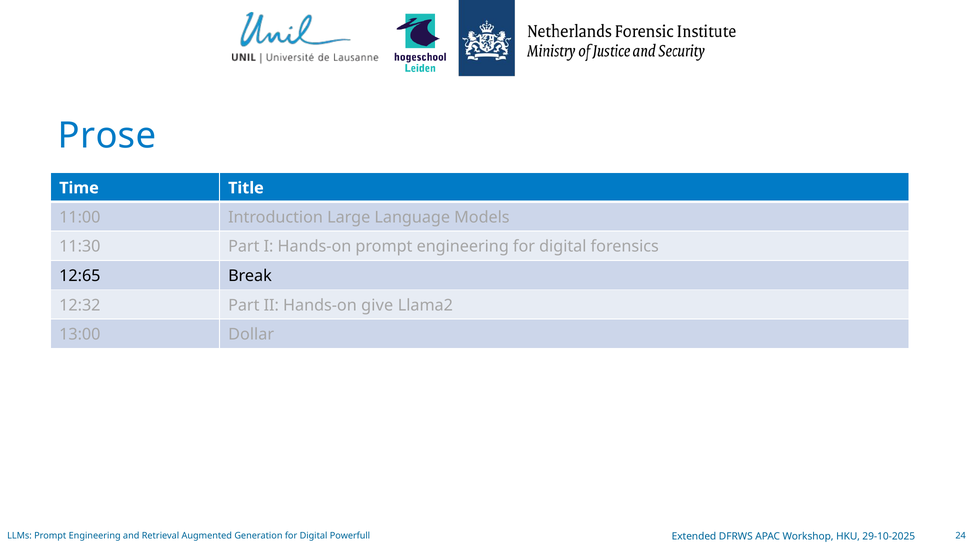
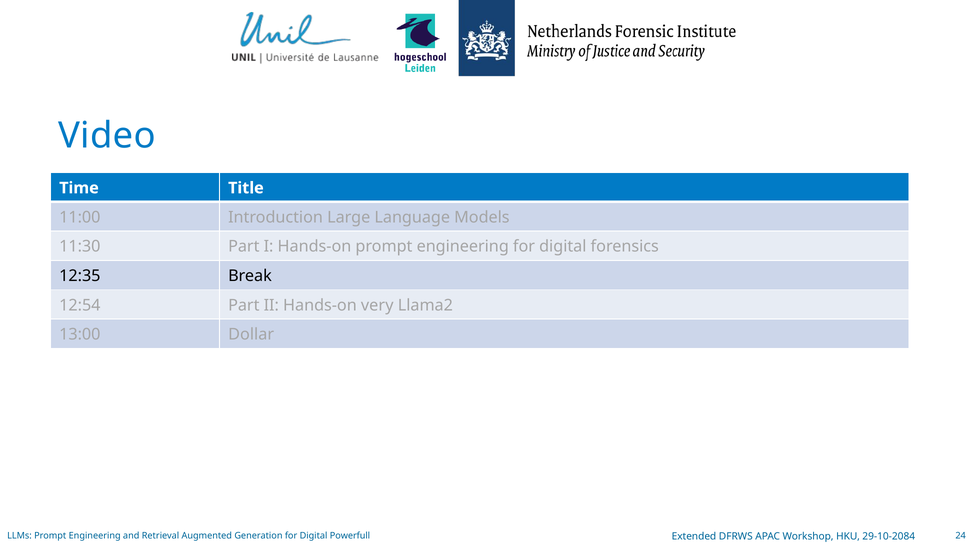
Prose: Prose -> Video (107, 136)
12:65: 12:65 -> 12:35 (80, 276)
12:32: 12:32 -> 12:54 (80, 305)
give: give -> very (377, 305)
29-10-2025: 29-10-2025 -> 29-10-2084 (889, 537)
